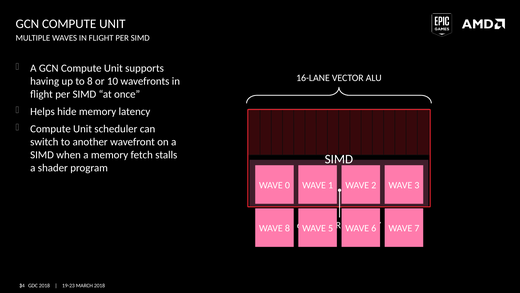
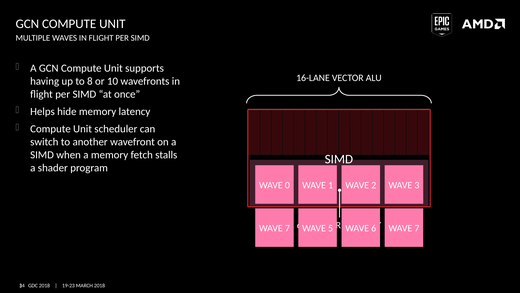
8: 8 -> 7 (287, 228)
